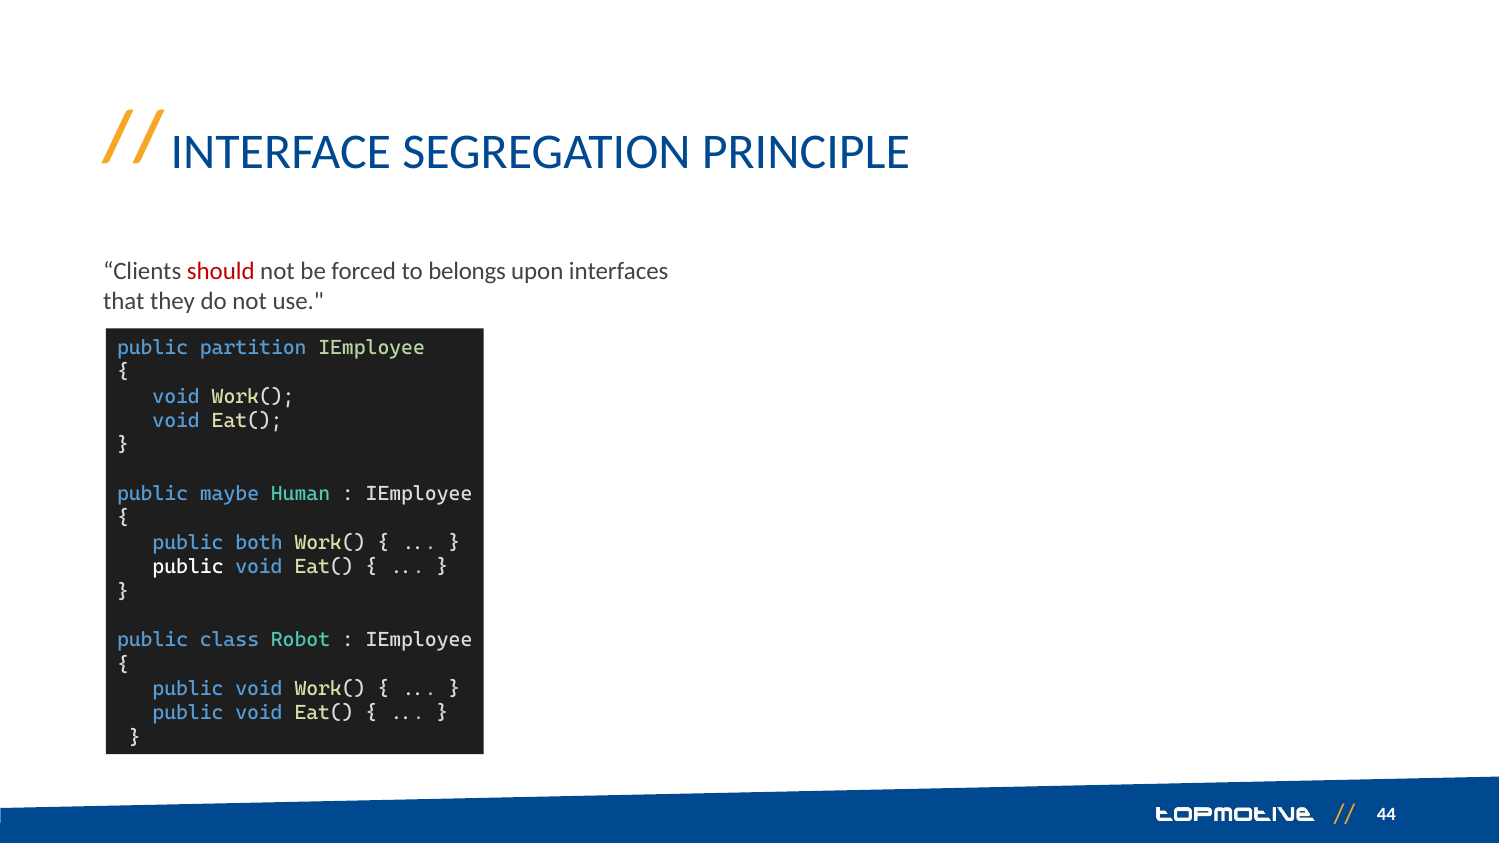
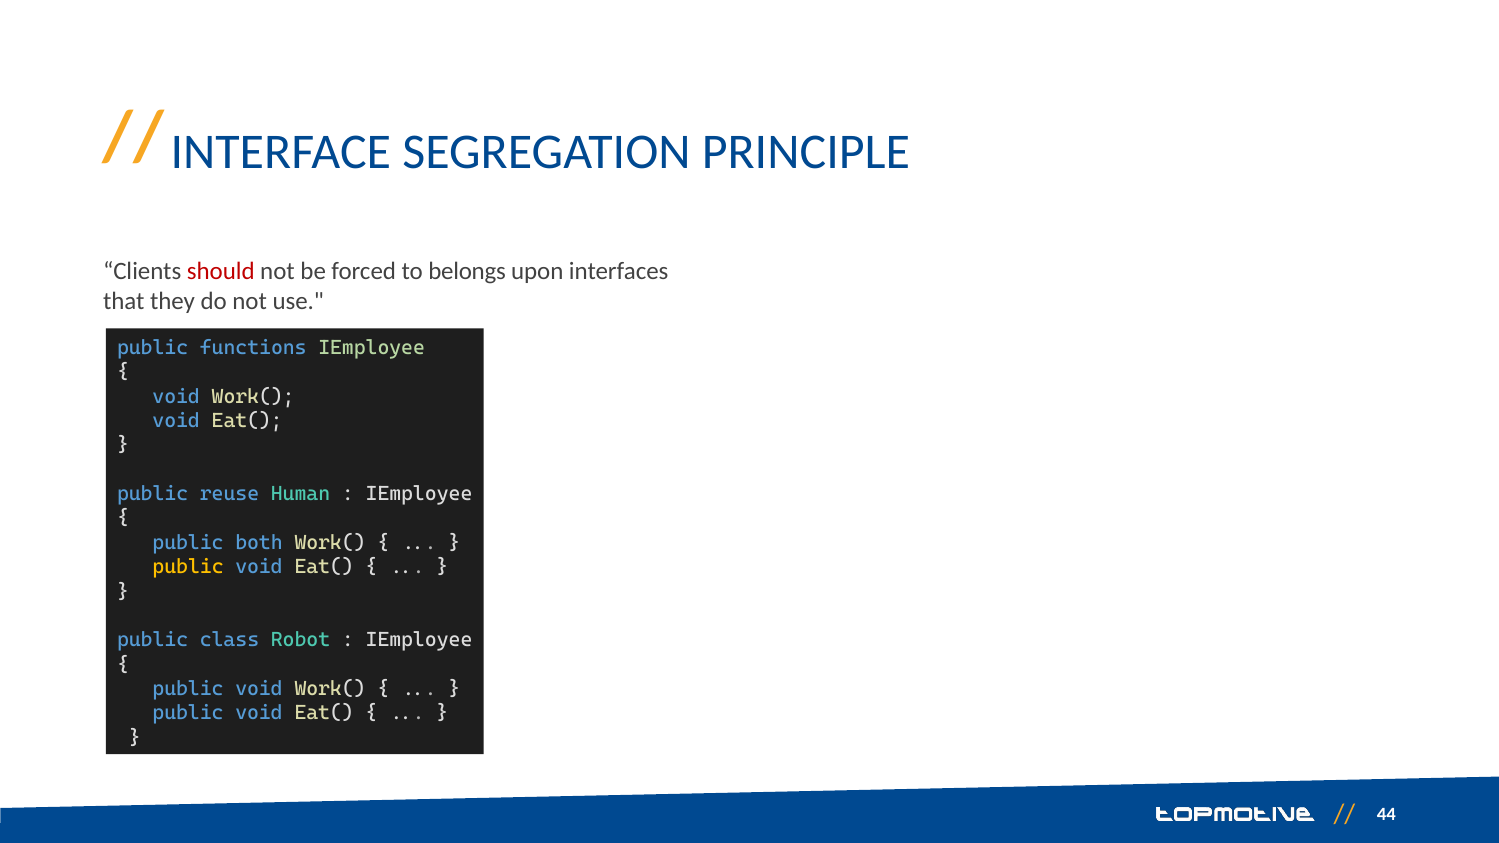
partition: partition -> functions (253, 348)
maybe: maybe -> reuse (230, 494)
public colour: white -> yellow (188, 567)
